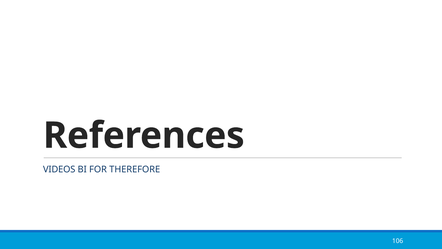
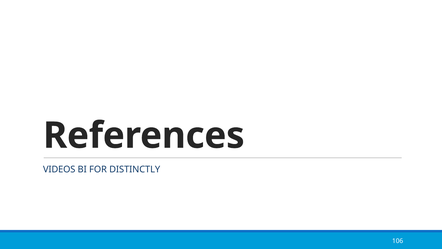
THEREFORE: THEREFORE -> DISTINCTLY (135, 169)
